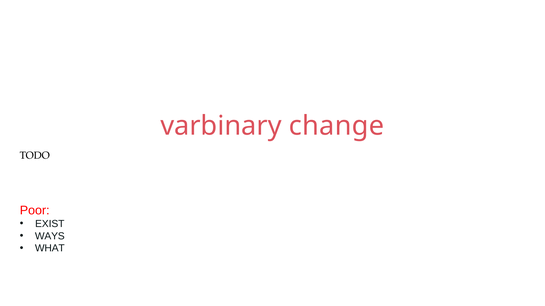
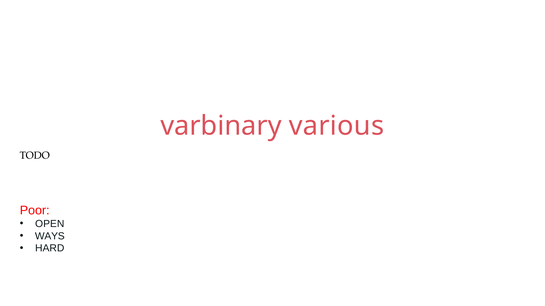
change: change -> various (336, 126)
EXIST: EXIST -> OPEN (50, 224)
WHAT: WHAT -> HARD (50, 249)
